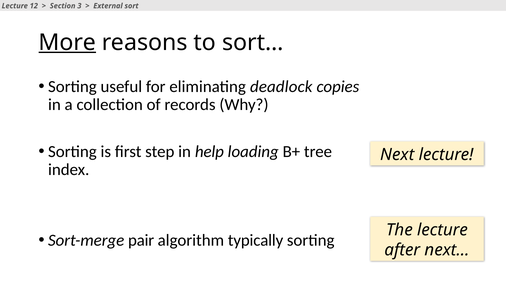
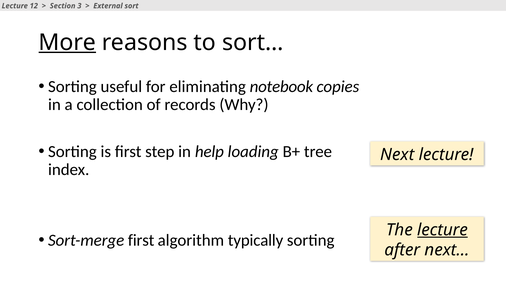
deadlock: deadlock -> notebook (281, 87)
lecture underline: none -> present (443, 230)
Sort-merge pair: pair -> first (141, 241)
